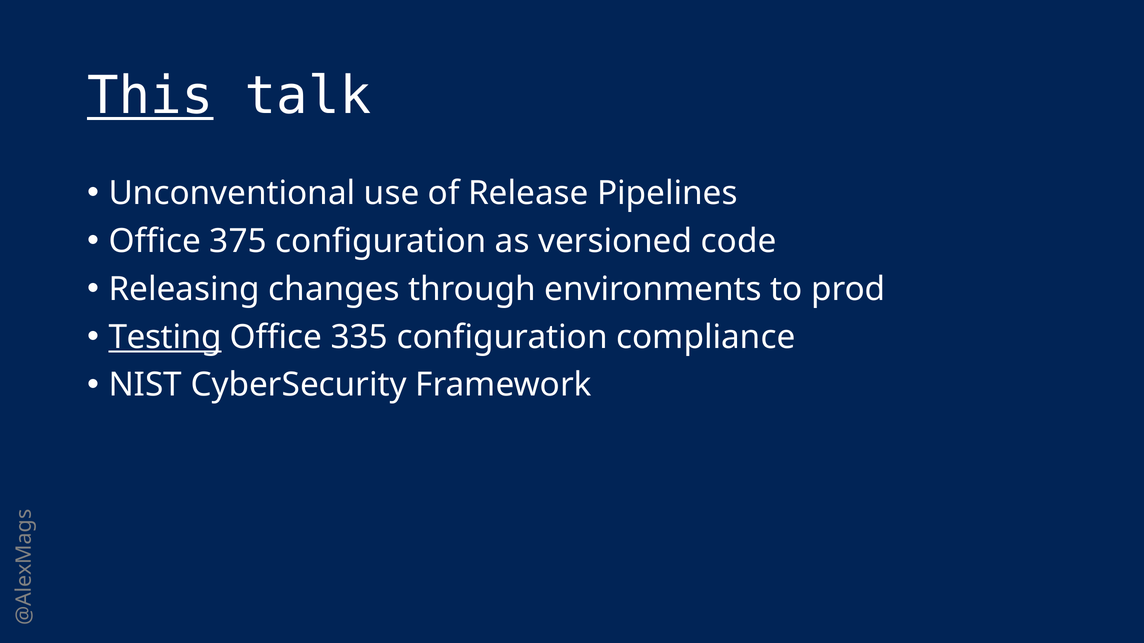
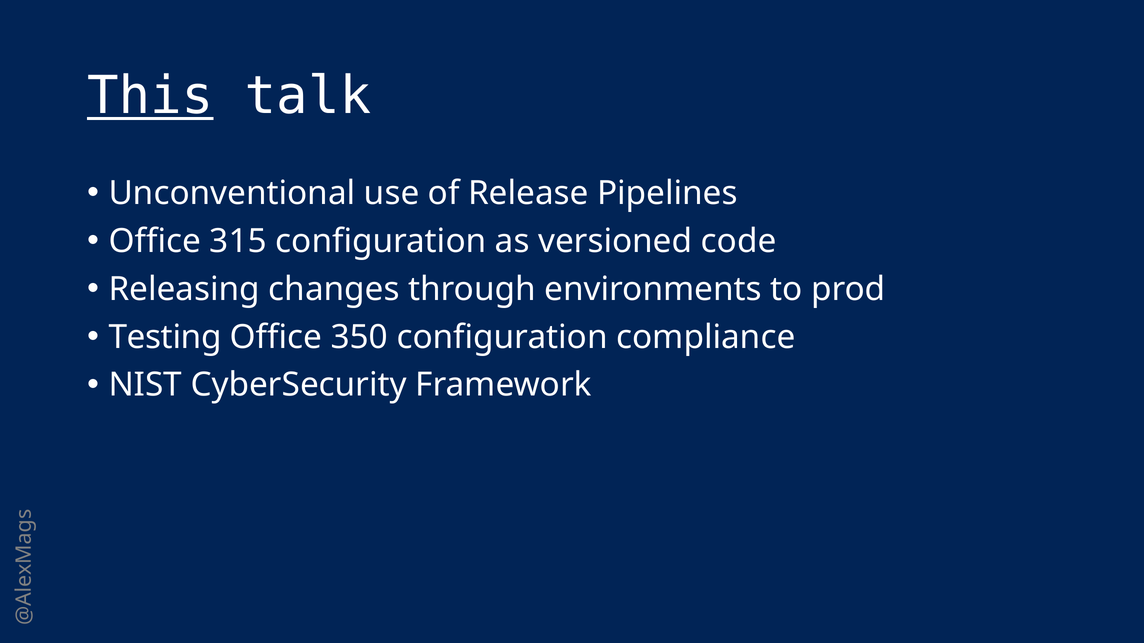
375: 375 -> 315 (238, 241)
Testing underline: present -> none (165, 337)
335: 335 -> 350 (359, 337)
